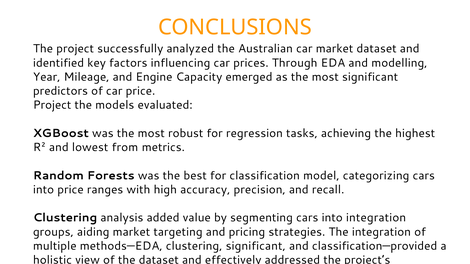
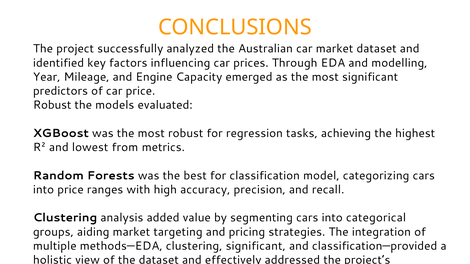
Project: Project -> Robust (52, 105)
into integration: integration -> categorical (376, 218)
